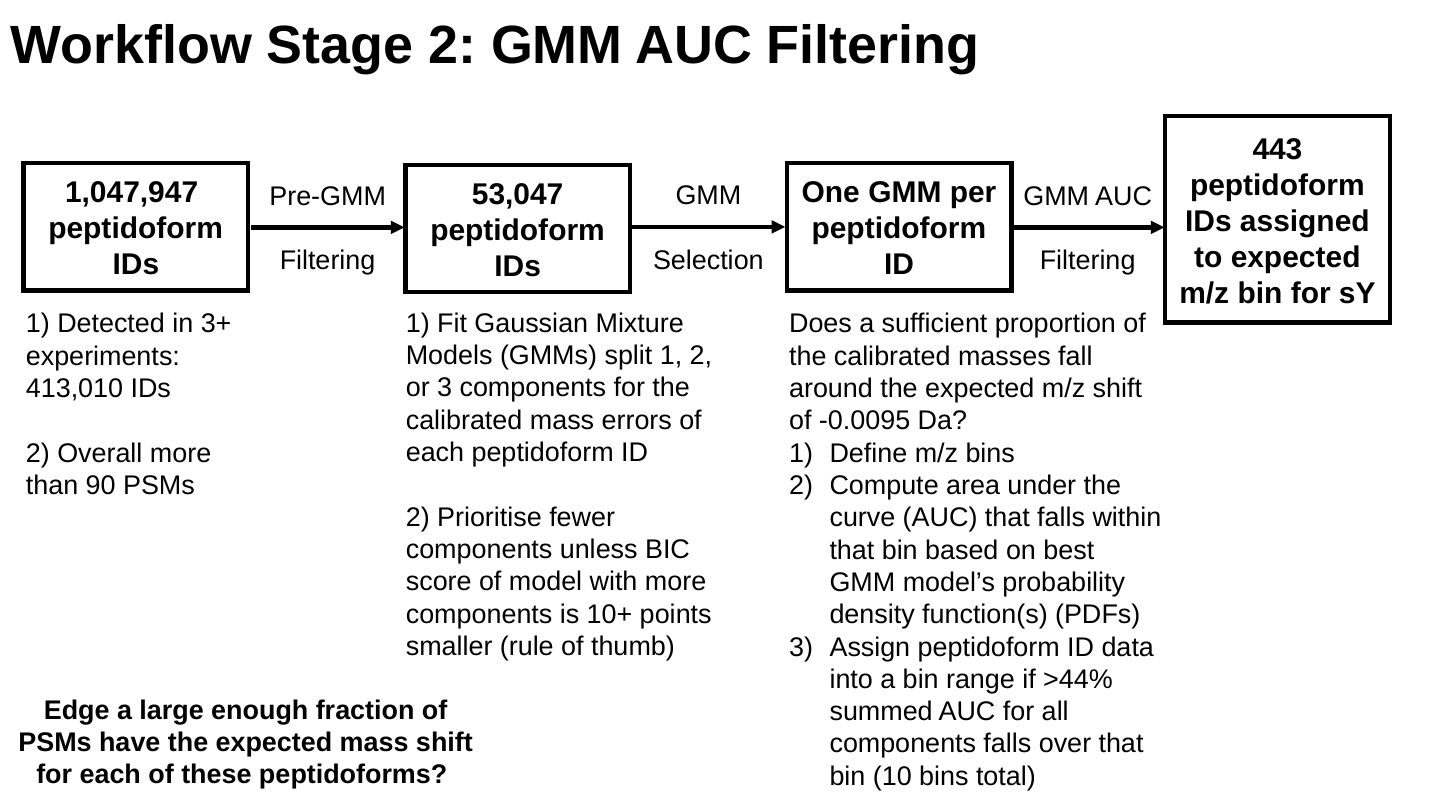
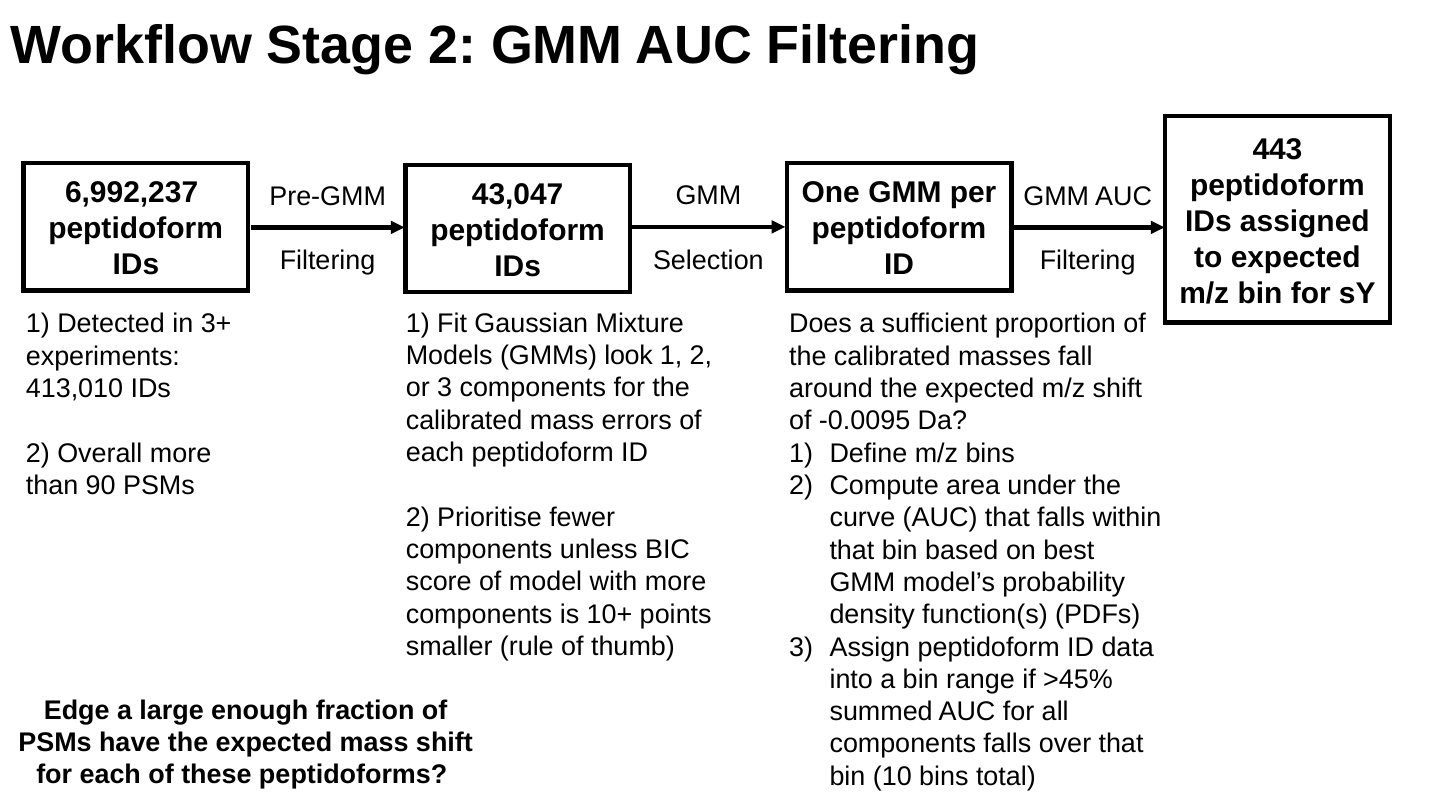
1,047,947: 1,047,947 -> 6,992,237 (132, 193)
53,047: 53,047 -> 43,047 (518, 195)
split: split -> look (629, 355)
>44%: >44% -> >45% (1078, 679)
